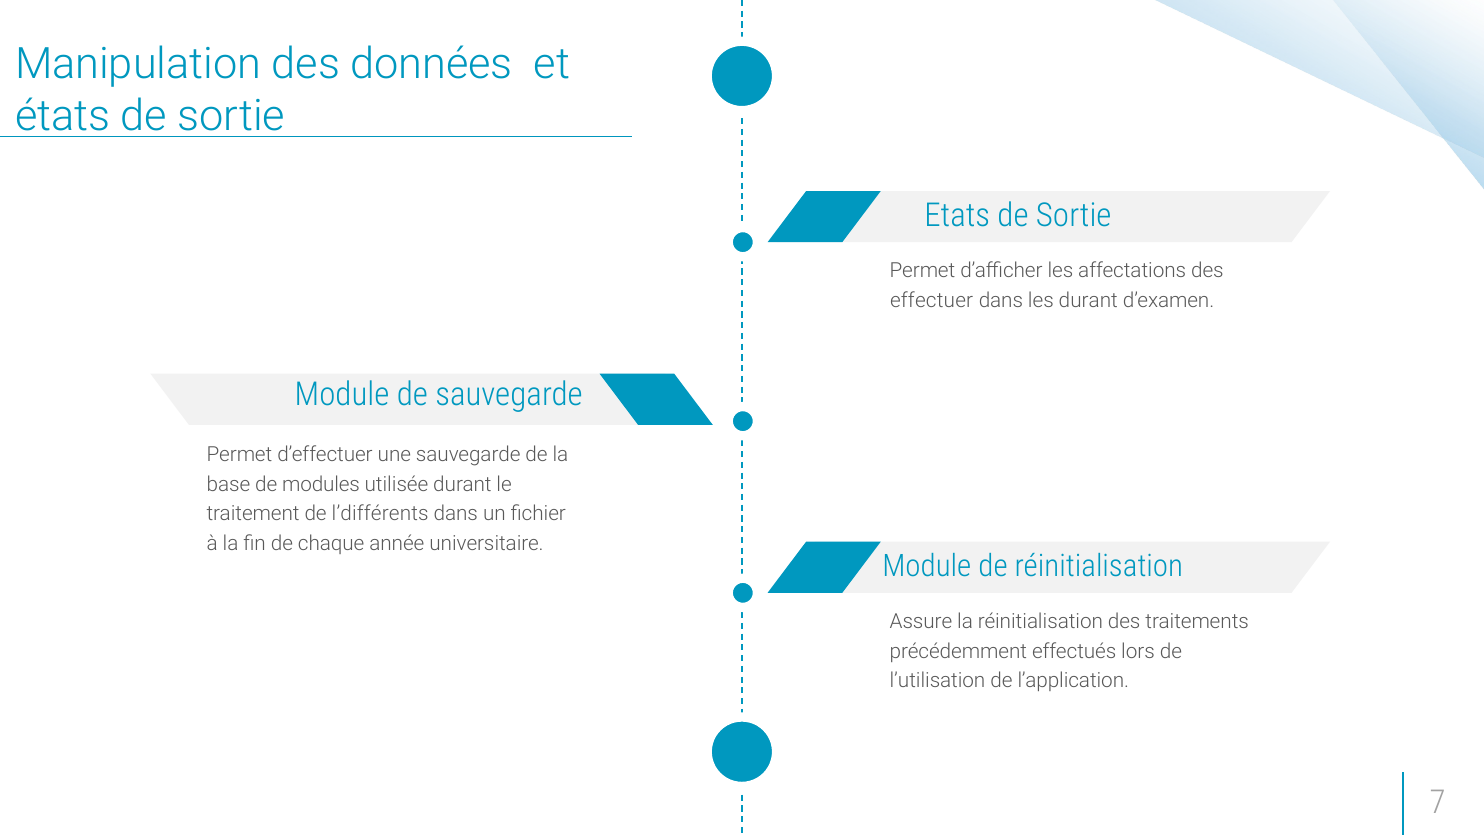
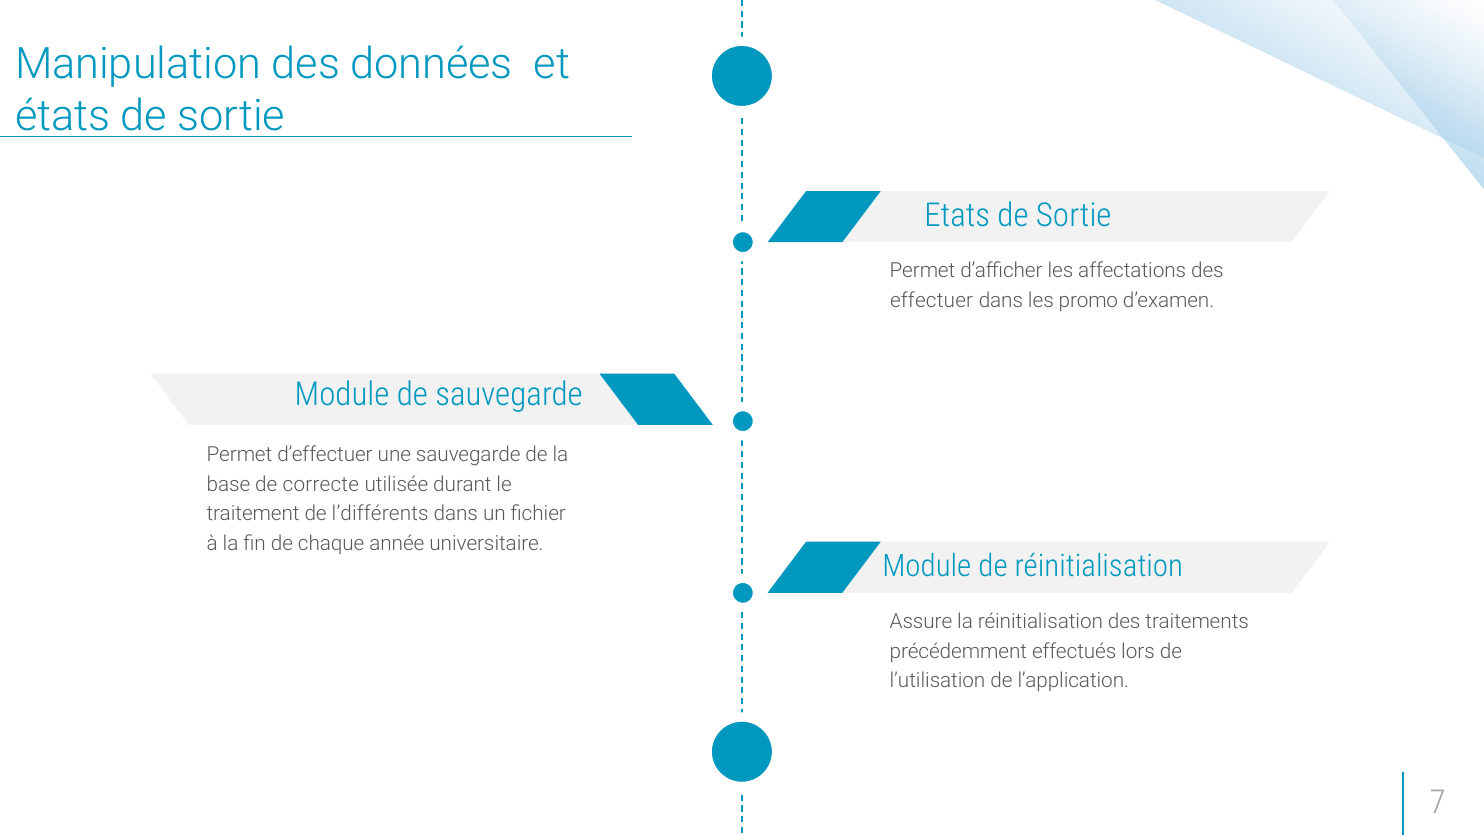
les durant: durant -> promo (1088, 301)
modules: modules -> correcte (321, 484)
